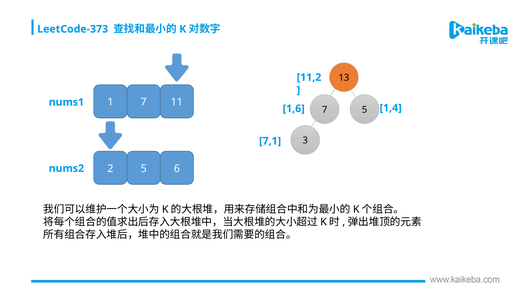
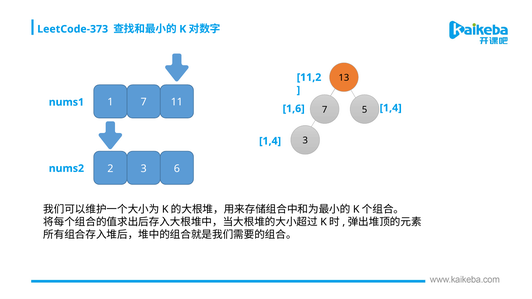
7,1: 7,1 -> 1,4 (270, 141)
2 5: 5 -> 3 (144, 169)
